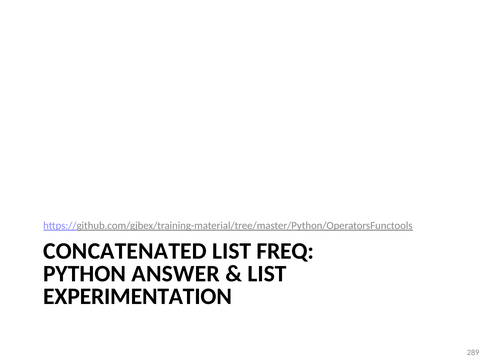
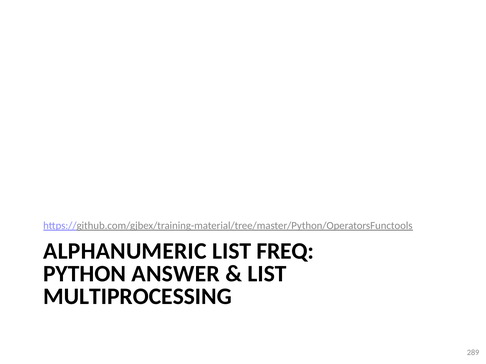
CONCATENATED: CONCATENATED -> ALPHANUMERIC (125, 252)
EXPERIMENTATION: EXPERIMENTATION -> MULTIPROCESSING (137, 297)
